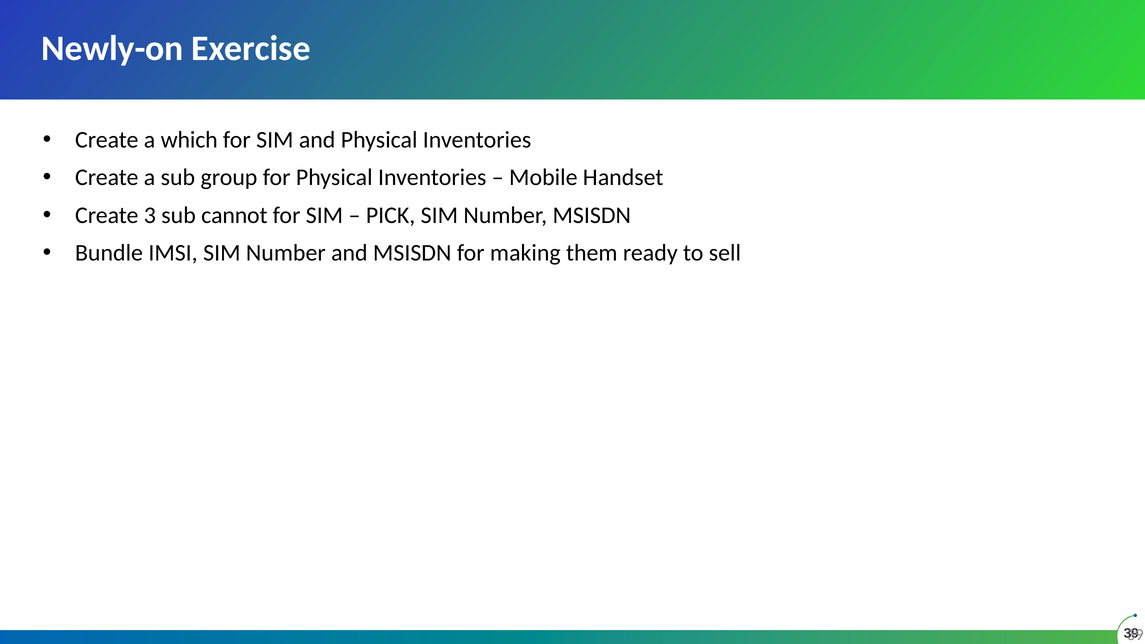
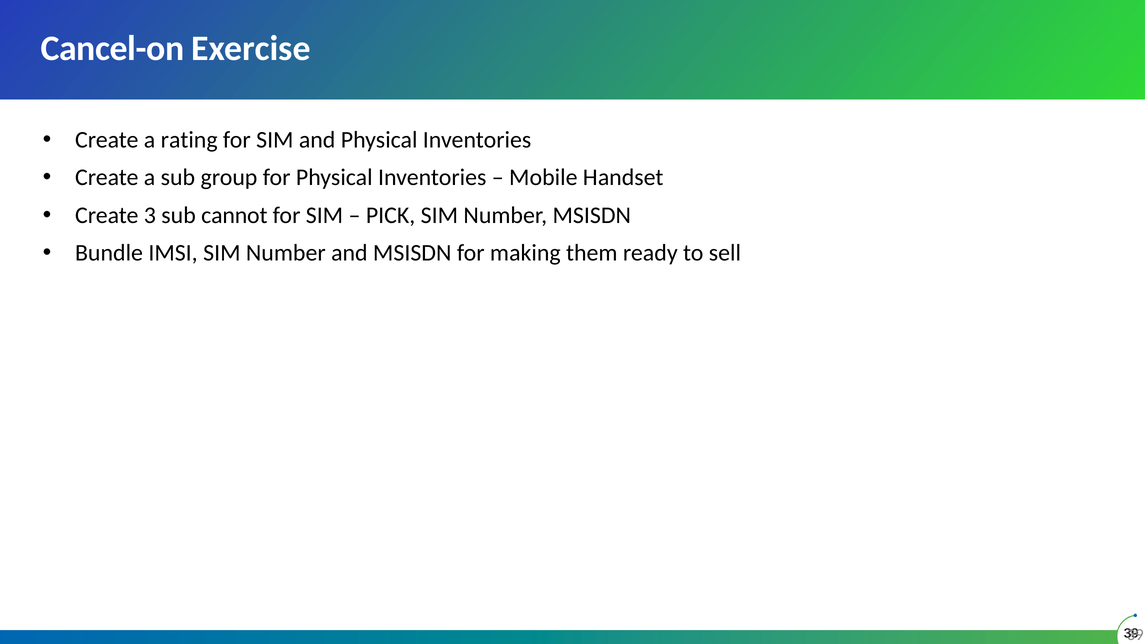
Newly-on: Newly-on -> Cancel-on (113, 49)
which: which -> rating (189, 140)
